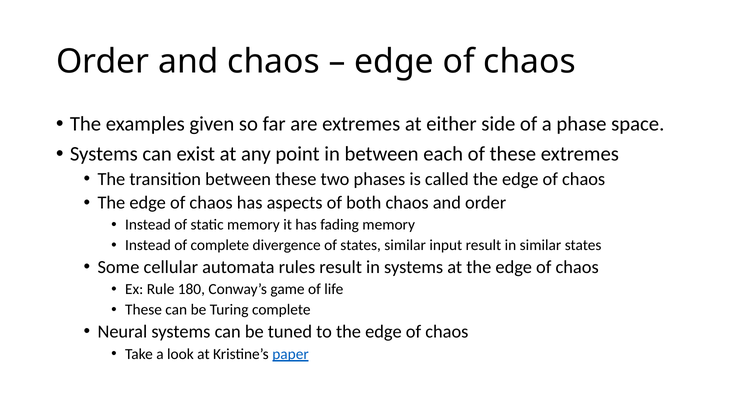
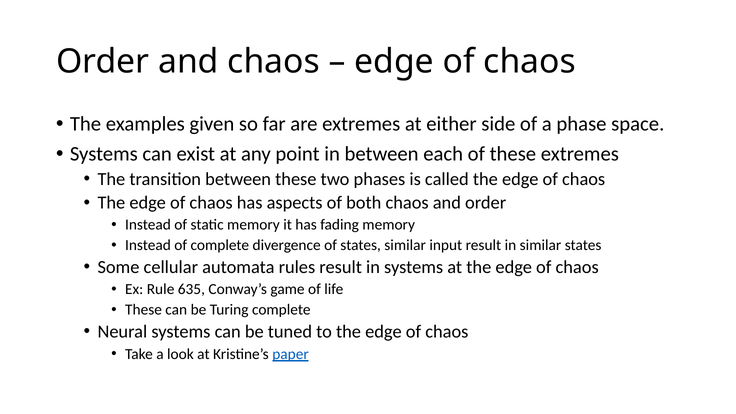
180: 180 -> 635 (191, 289)
